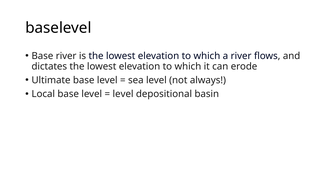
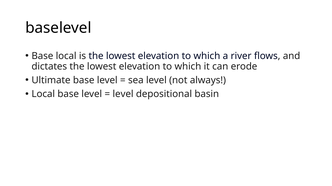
Base river: river -> local (66, 56)
